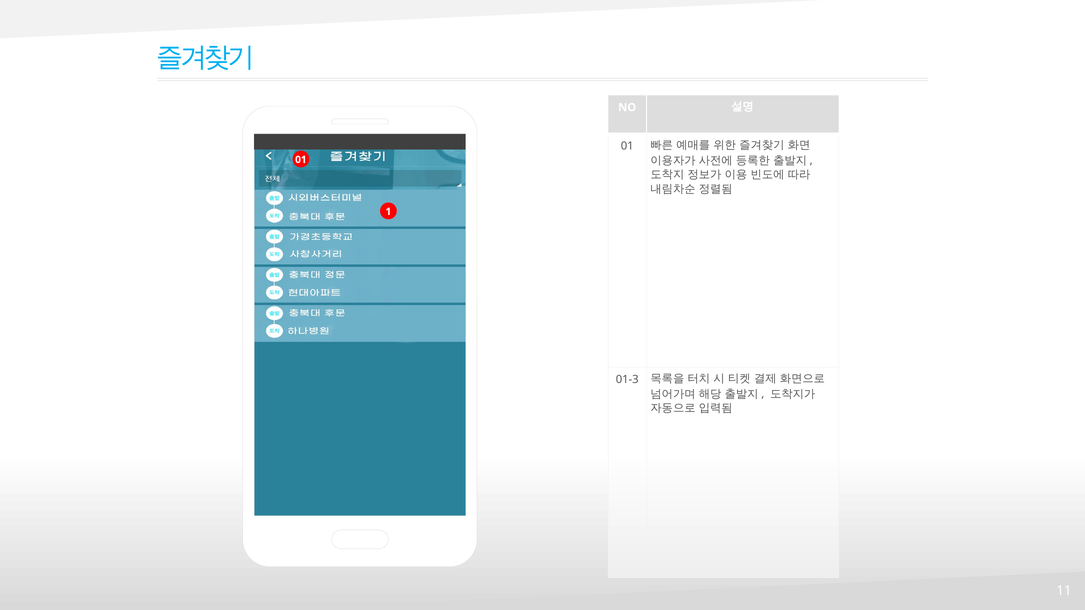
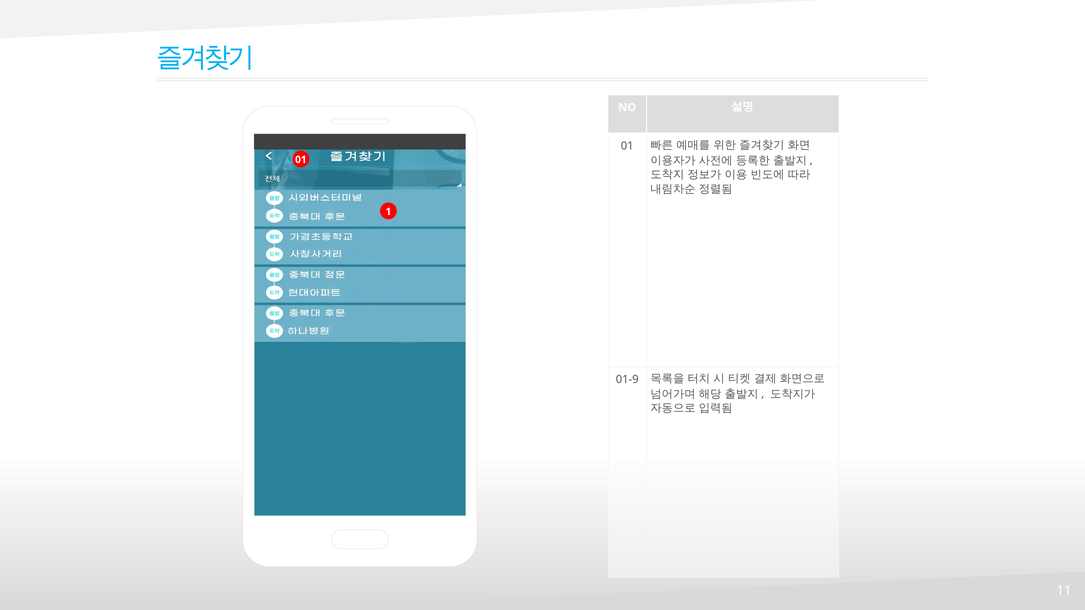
01-3: 01-3 -> 01-9 (627, 380)
